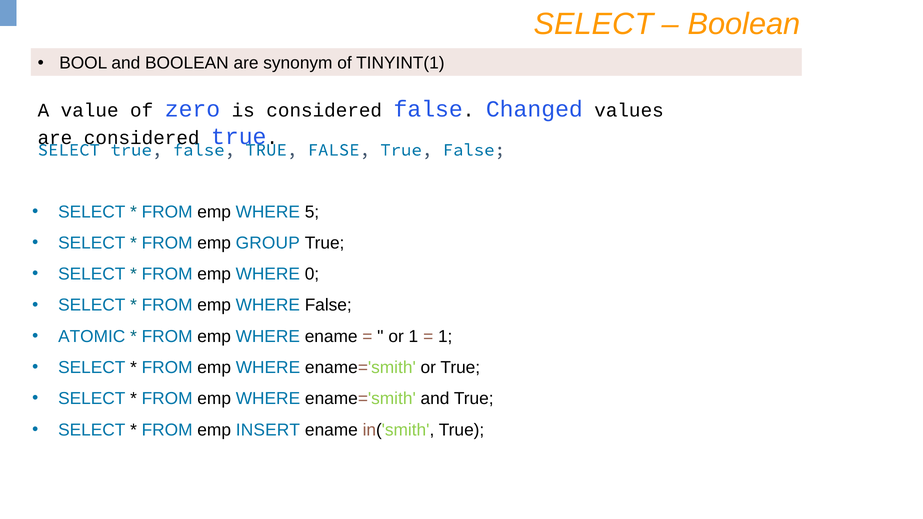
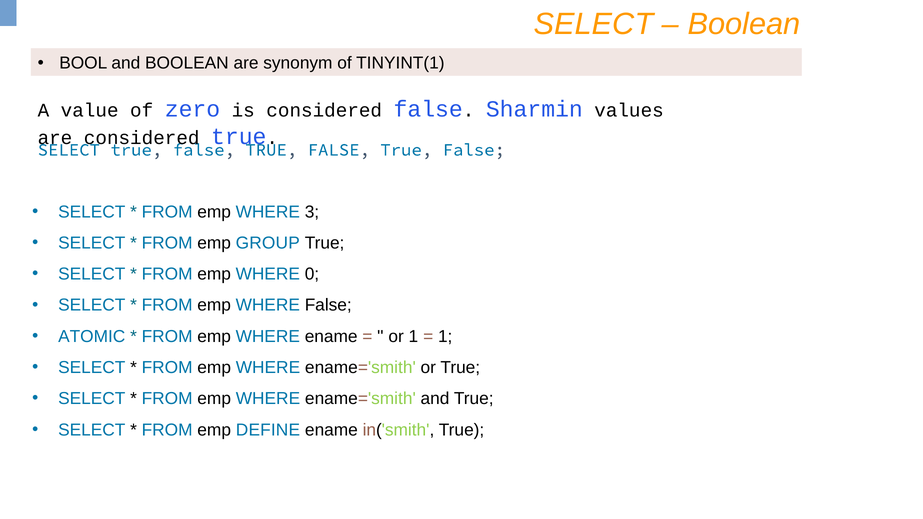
Changed: Changed -> Sharmin (534, 109)
5: 5 -> 3 (312, 212)
INSERT: INSERT -> DEFINE (268, 430)
